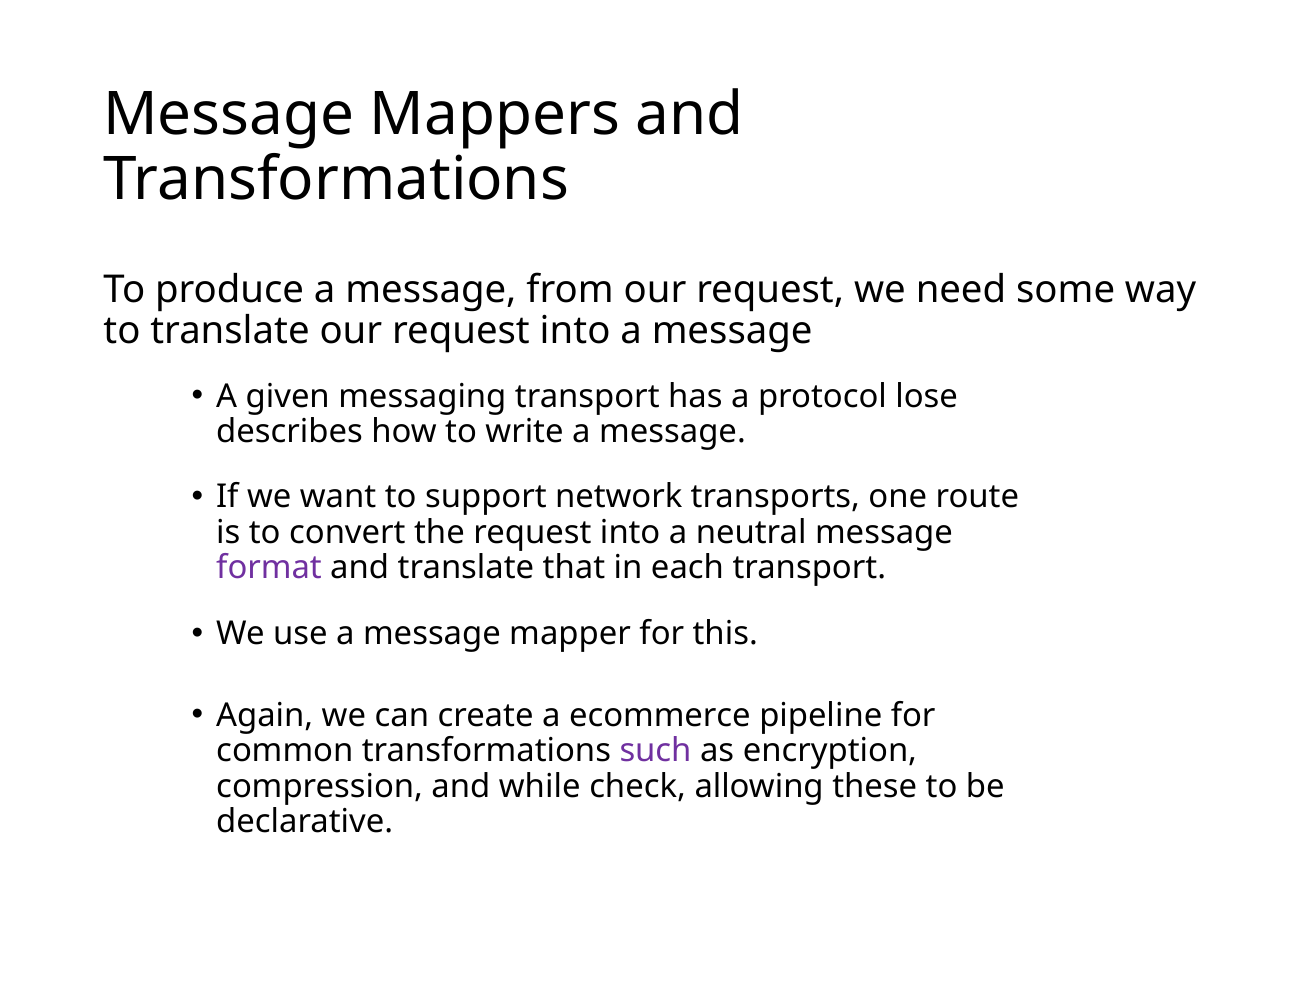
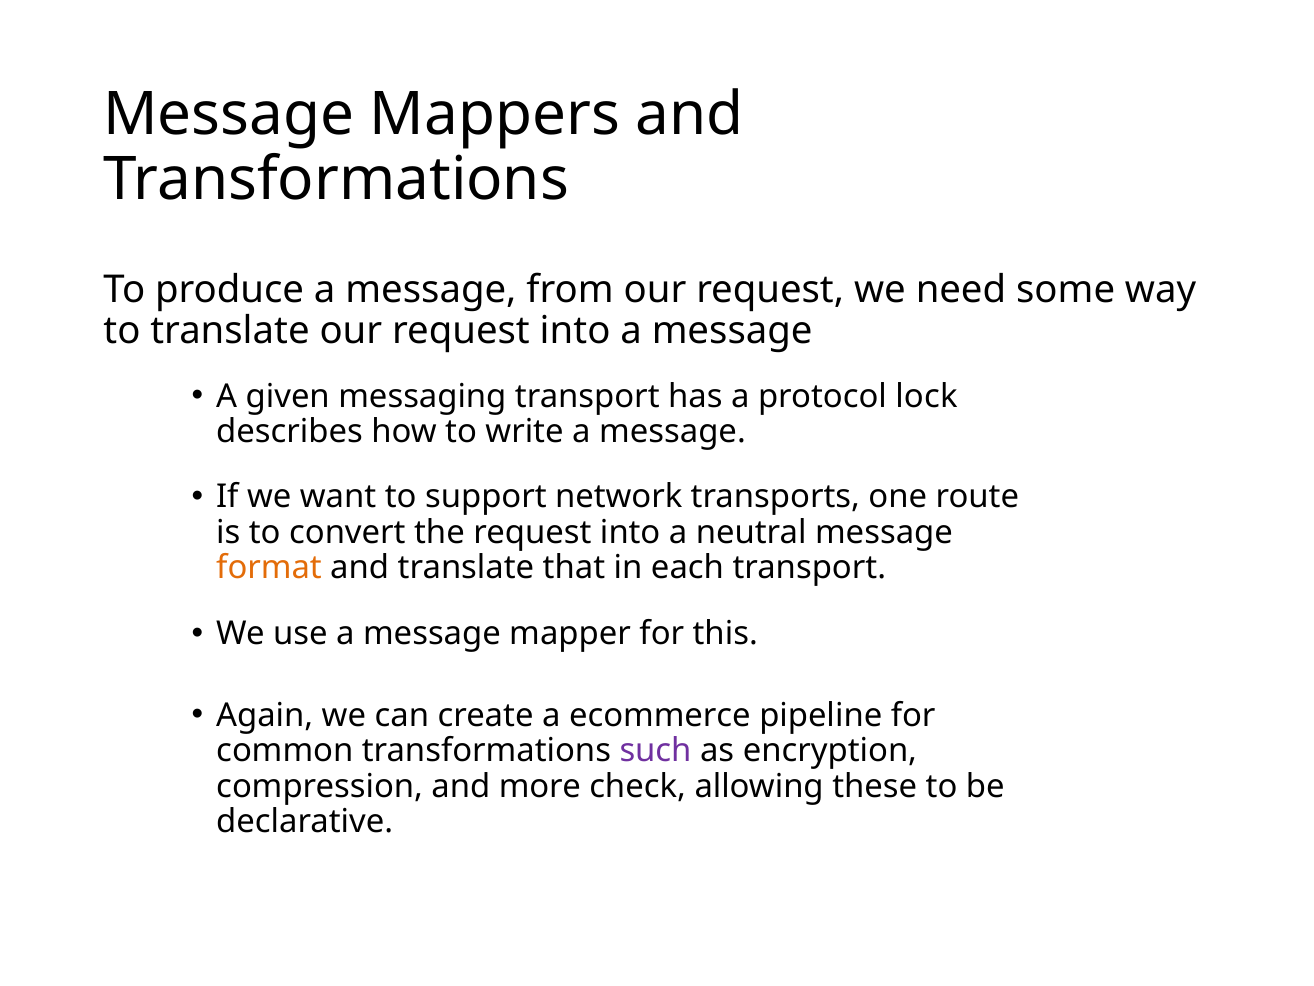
lose: lose -> lock (926, 396)
format colour: purple -> orange (269, 568)
while: while -> more (540, 786)
